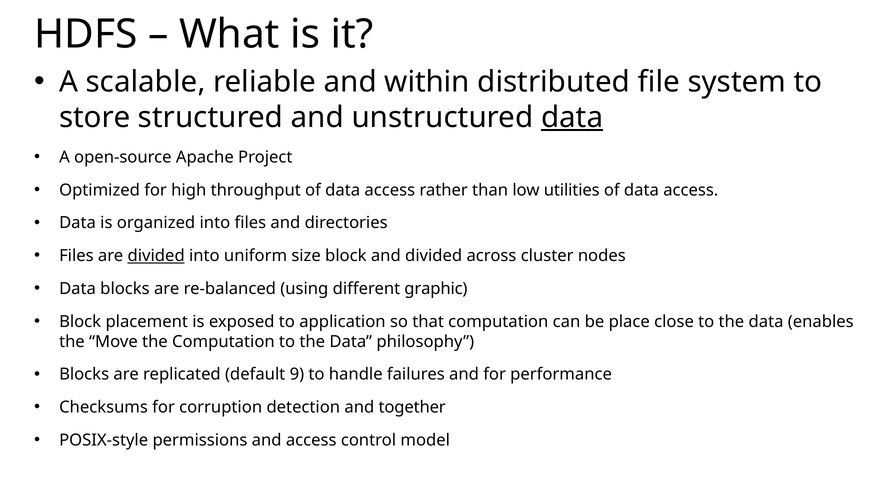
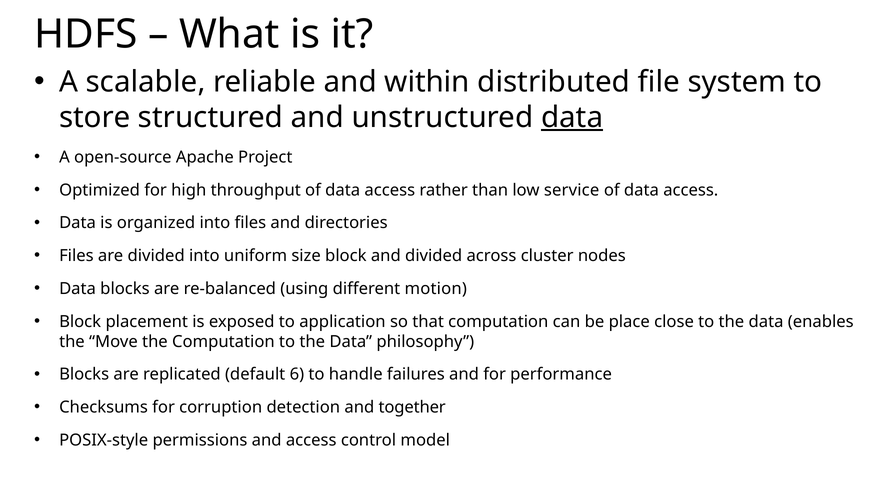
utilities: utilities -> service (572, 190)
divided underline: present -> none (156, 256)
graphic: graphic -> motion (436, 289)
9: 9 -> 6 (297, 375)
